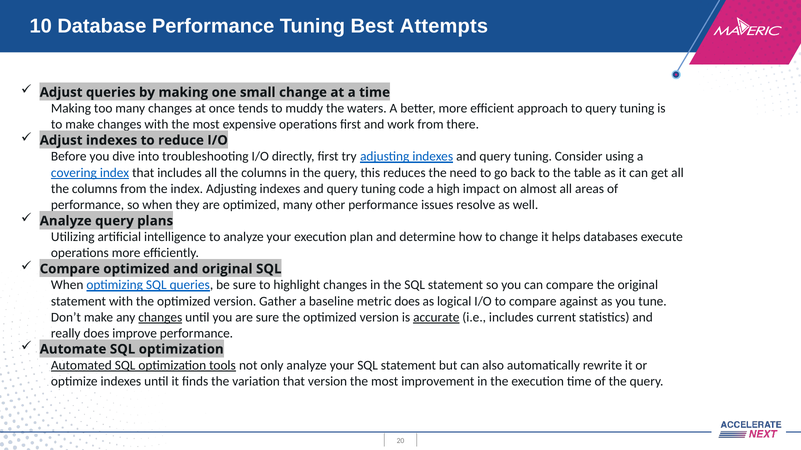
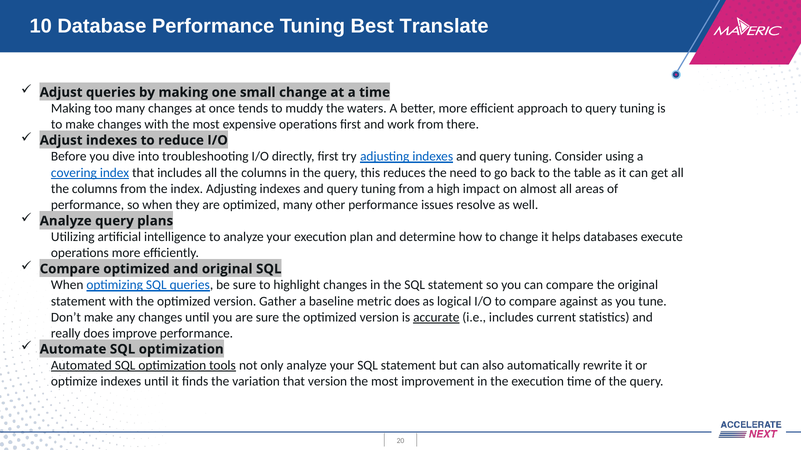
Attempts: Attempts -> Translate (444, 26)
tuning code: code -> from (411, 189)
changes underline: present -> none (160, 318)
